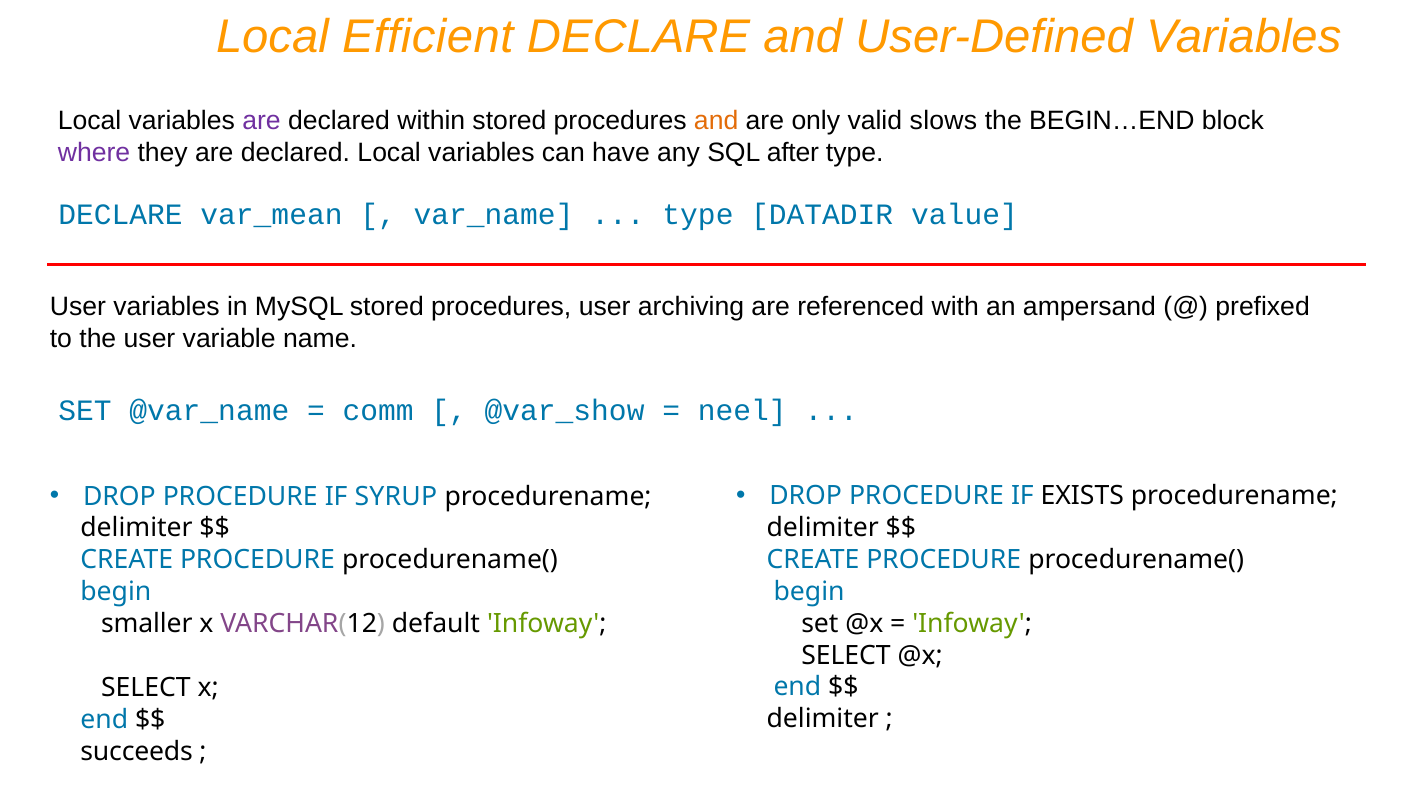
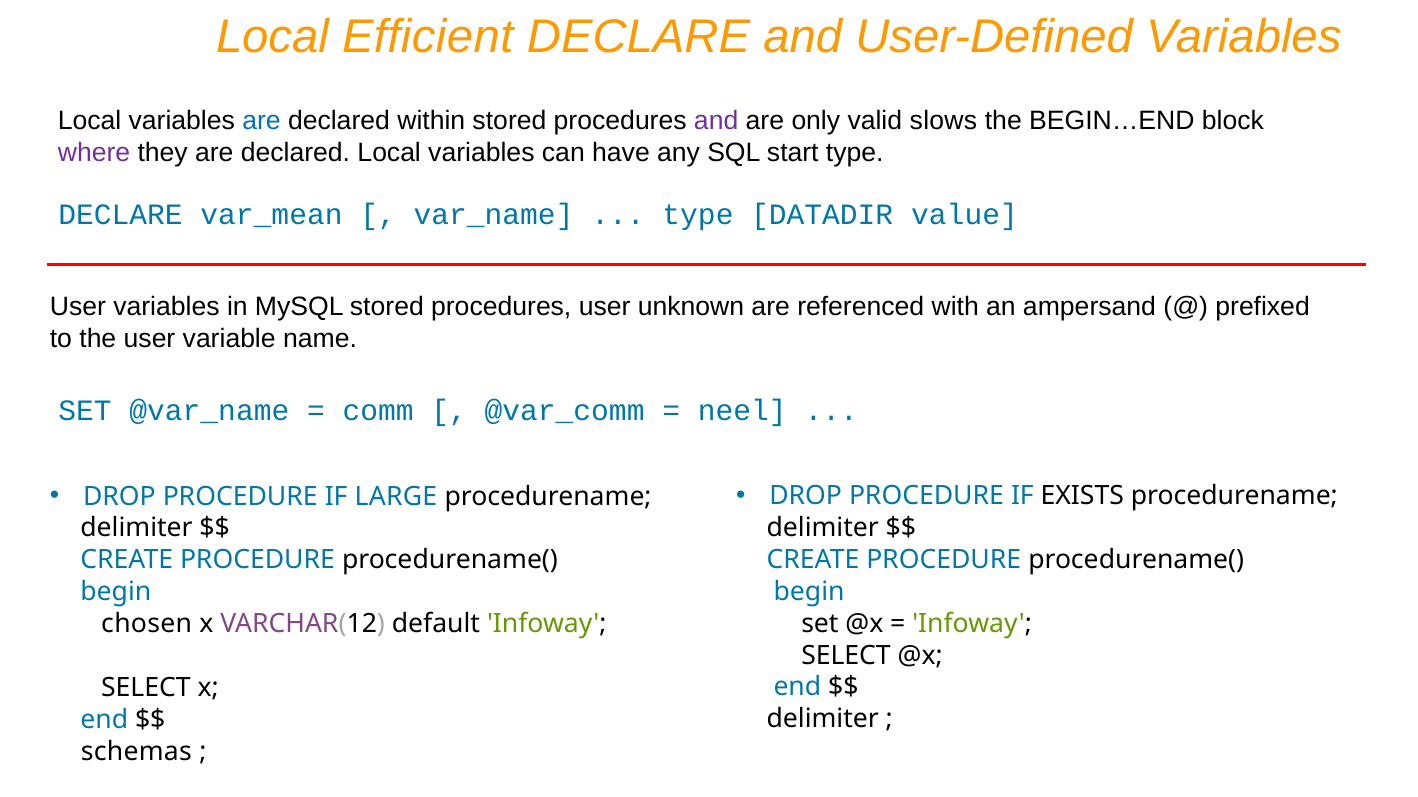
are colour: purple -> blue (262, 120)
and colour: orange -> purple (716, 120)
after: after -> start (793, 152)
archiving: archiving -> unknown (691, 307)
@var_show: @var_show -> @var_comm (565, 411)
SYRUP: SYRUP -> LARGE (396, 497)
smaller: smaller -> chosen (147, 624)
succeeds: succeeds -> schemas (136, 752)
